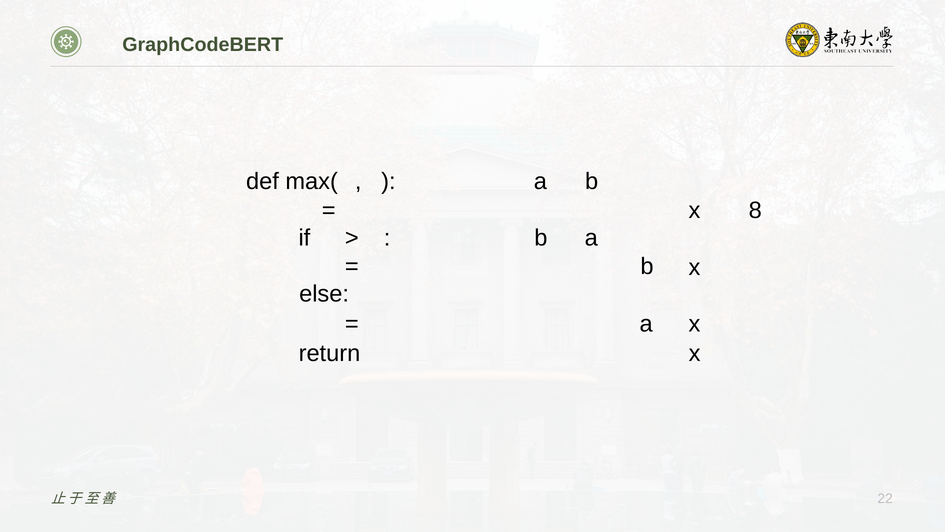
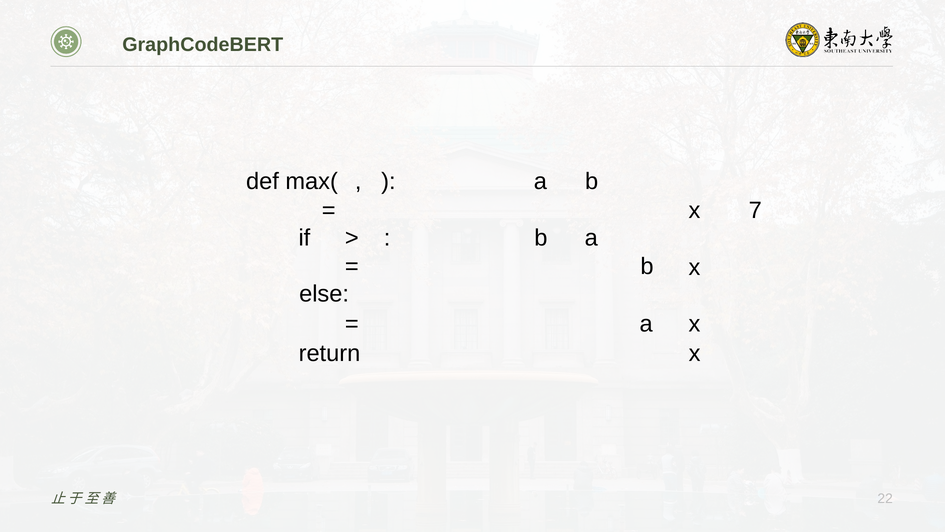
8: 8 -> 7 (755, 210)
